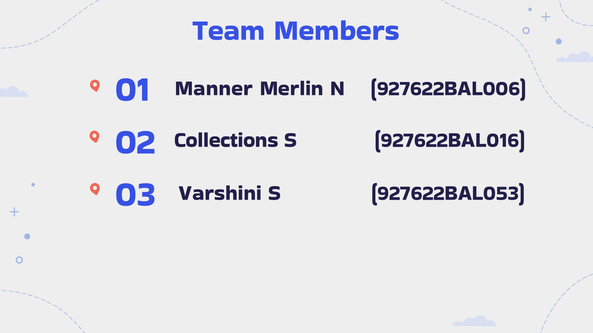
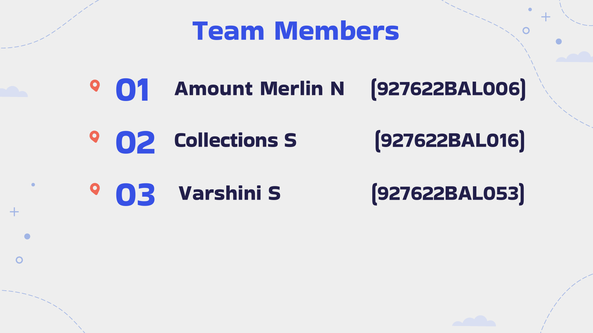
Manner: Manner -> Amount (214, 88)
